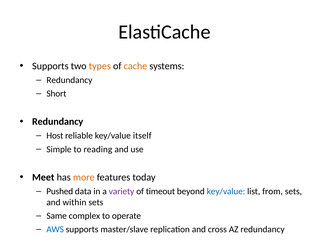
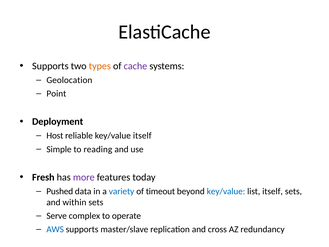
cache colour: orange -> purple (135, 66)
Redundancy: Redundancy -> Geolocation (69, 80)
Short: Short -> Point (56, 94)
Redundancy: Redundancy -> Deployment (58, 122)
Meet: Meet -> Fresh (43, 177)
more colour: orange -> purple (84, 177)
variety colour: purple -> blue (122, 191)
list from: from -> itself (273, 191)
Same: Same -> Serve (57, 216)
